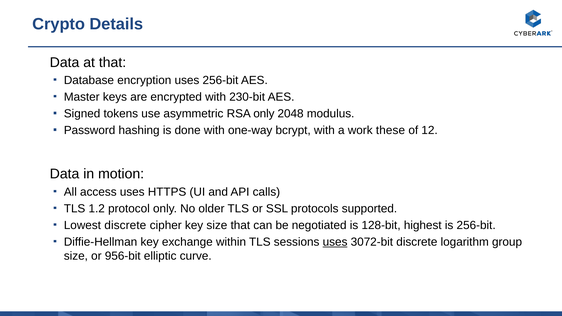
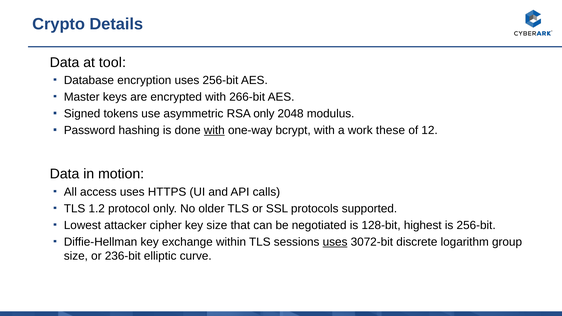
at that: that -> tool (112, 62)
230-bit: 230-bit -> 266-bit (247, 97)
with underline: none -> present (214, 130)
Lowest discrete: discrete -> attacker (125, 225)
956-bit: 956-bit -> 236-bit (123, 256)
